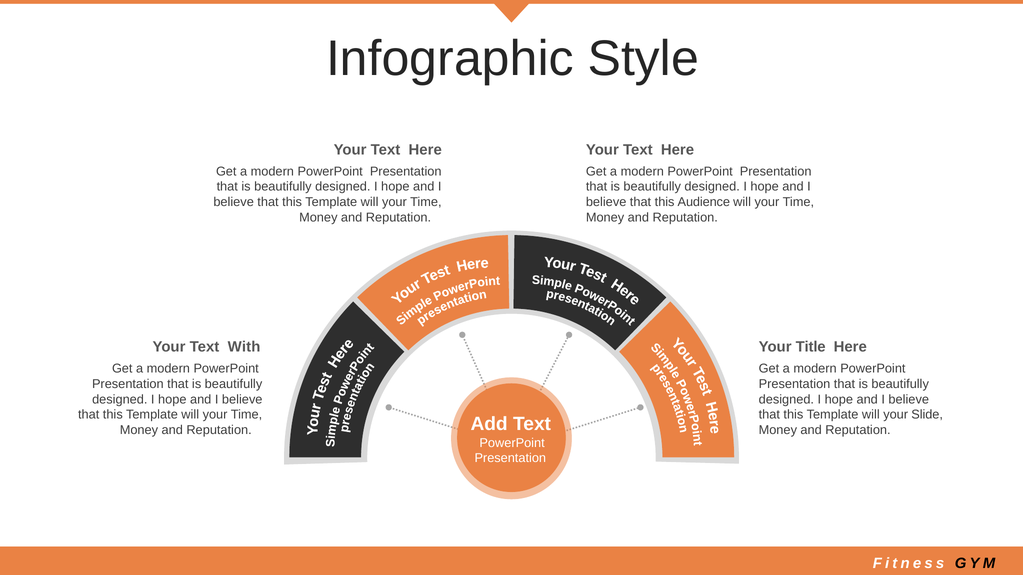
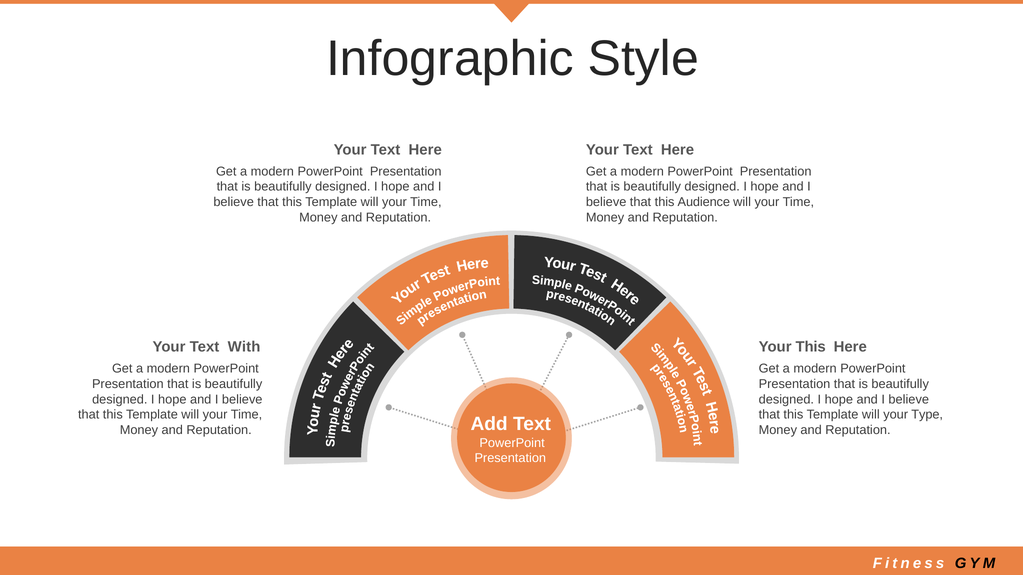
Your Title: Title -> This (811, 347)
Slide: Slide -> Type (927, 415)
